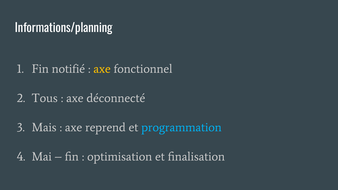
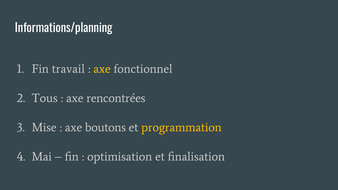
notifié: notifié -> travail (68, 69)
déconnecté: déconnecté -> rencontrées (116, 98)
Mais: Mais -> Mise (44, 127)
reprend: reprend -> boutons (105, 127)
programmation colour: light blue -> yellow (181, 127)
